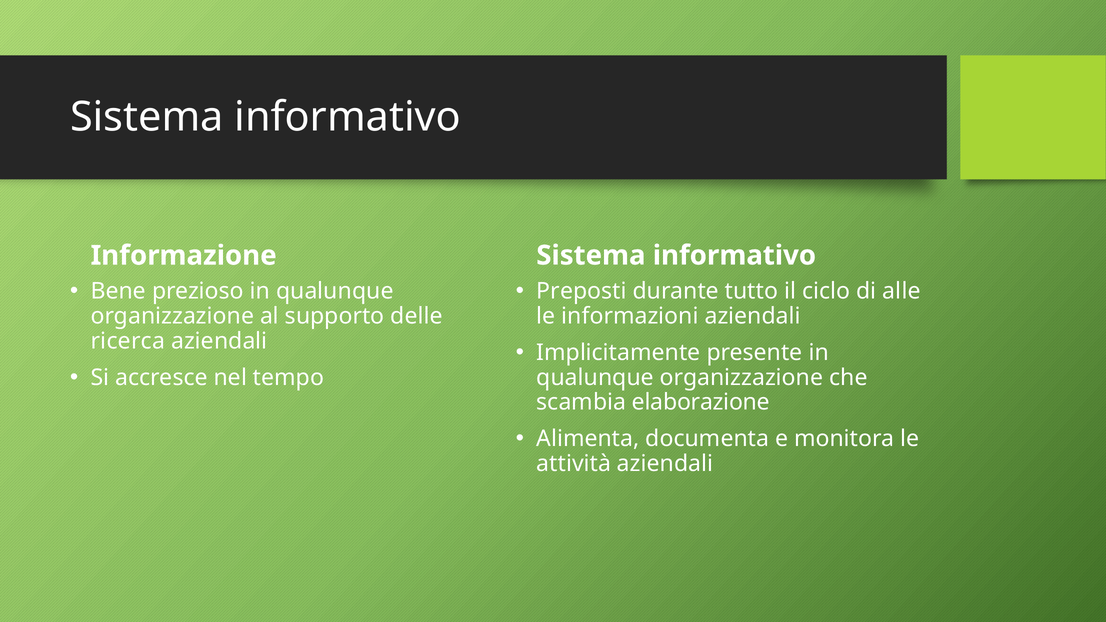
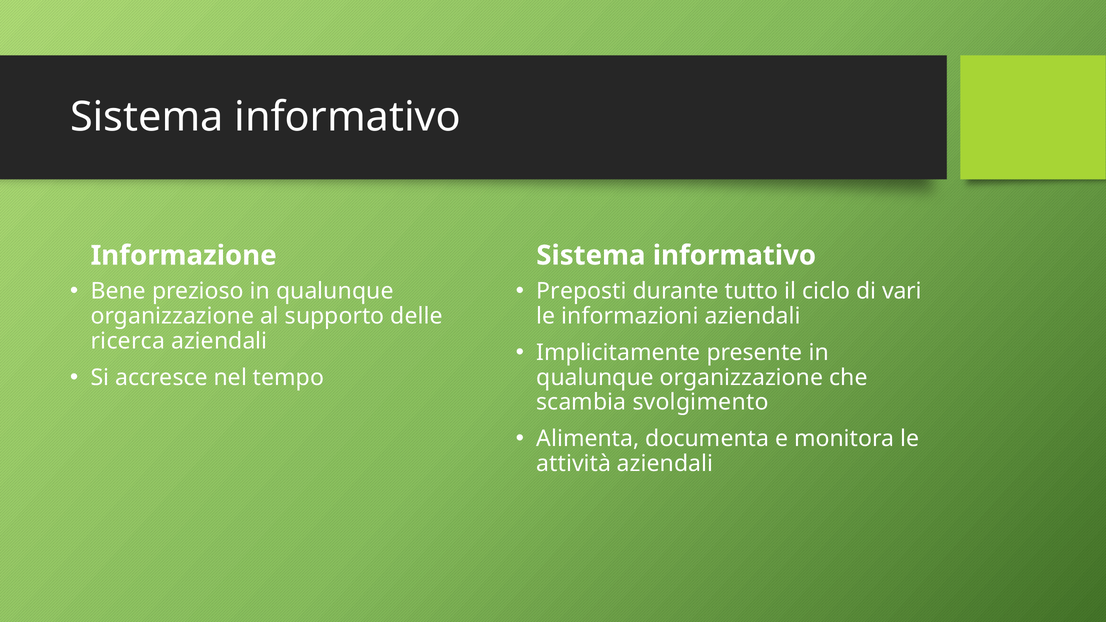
alle: alle -> vari (902, 291)
elaborazione: elaborazione -> svolgimento (701, 402)
